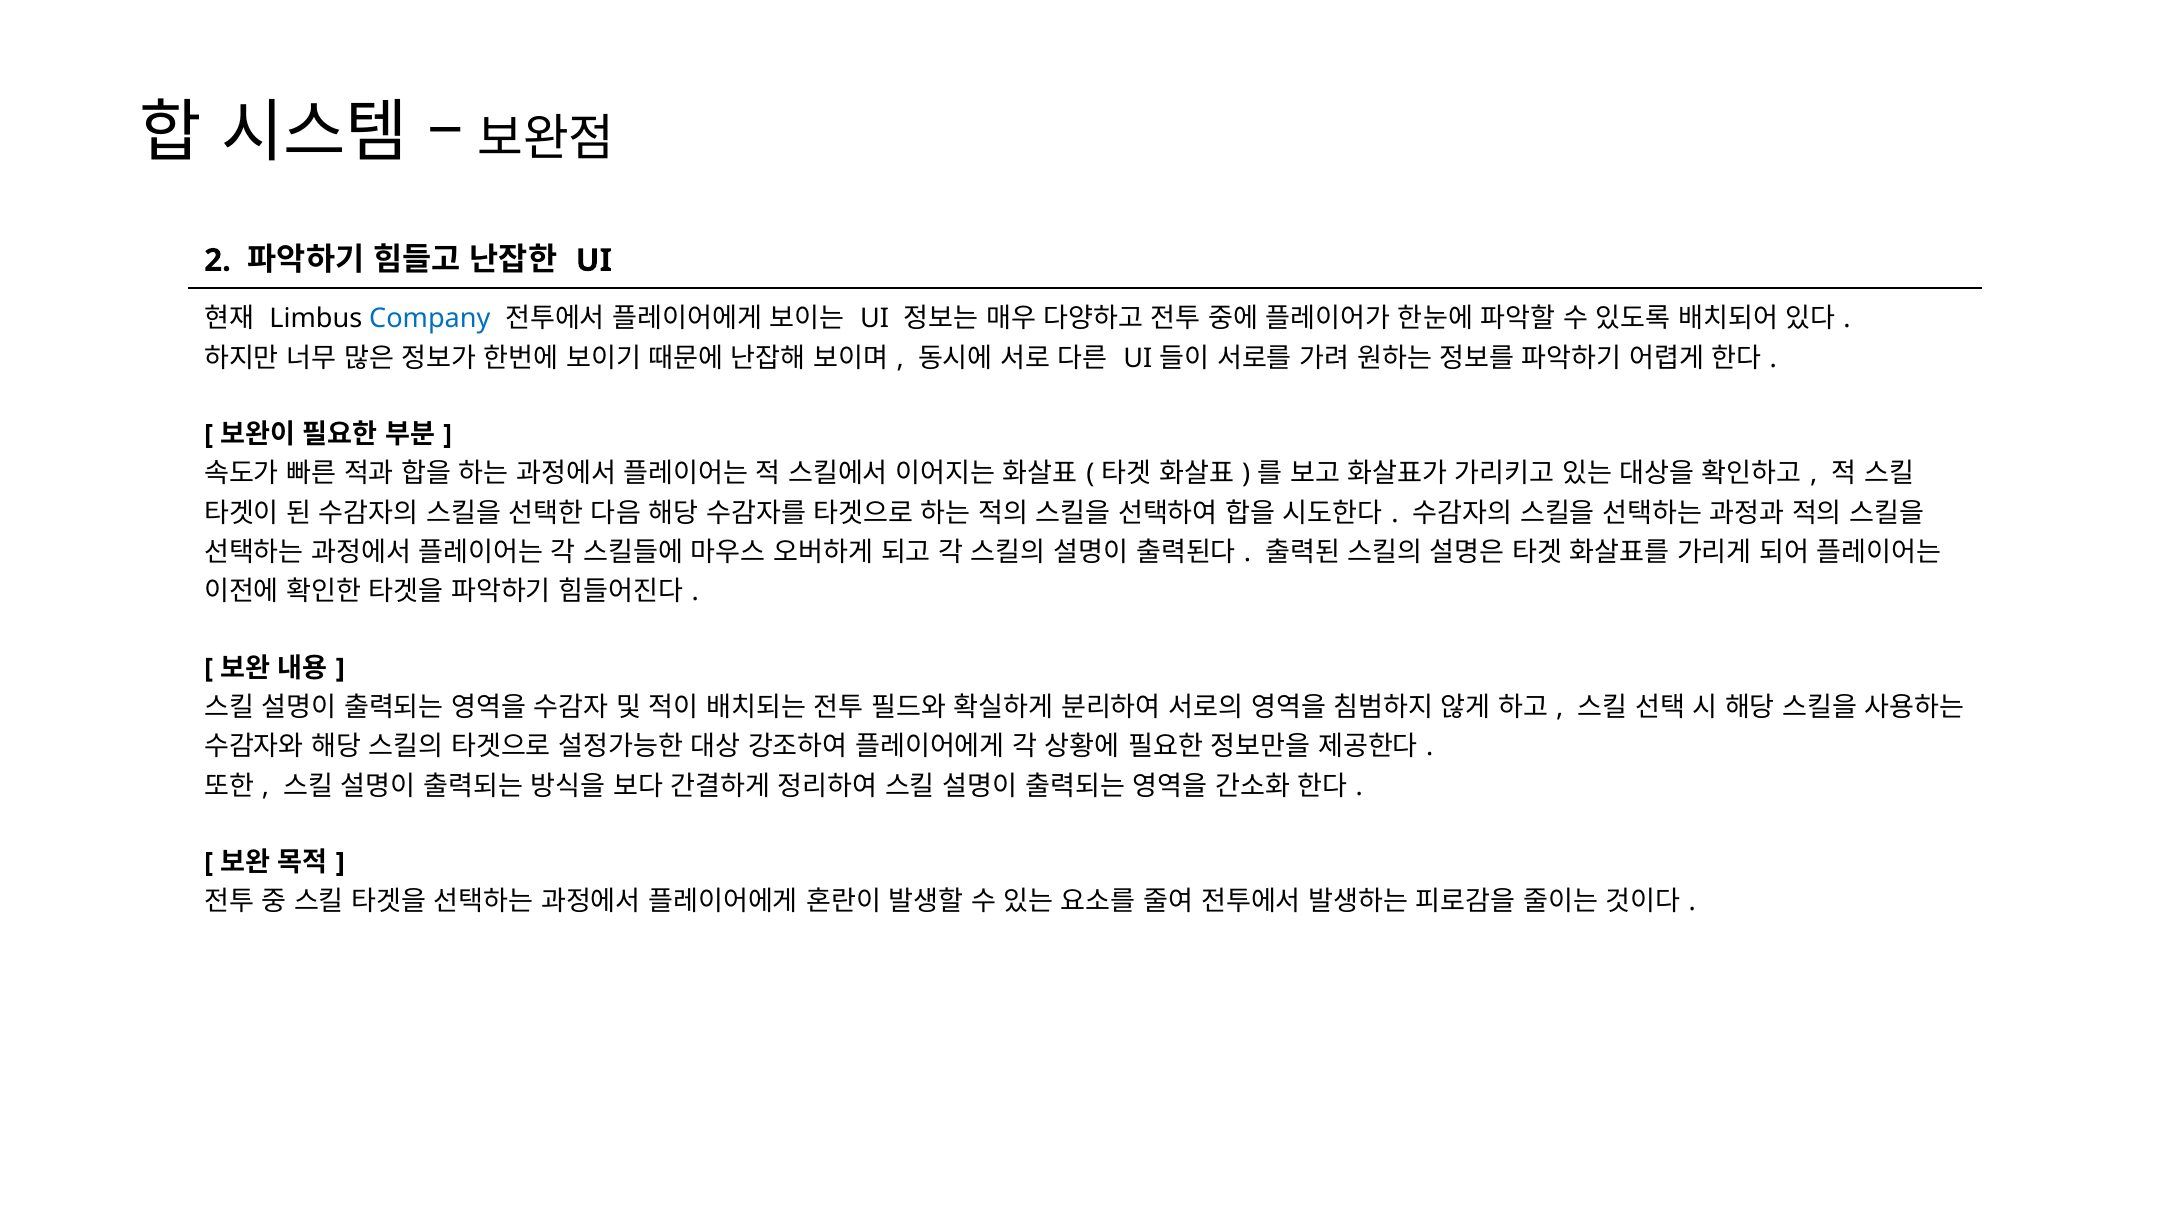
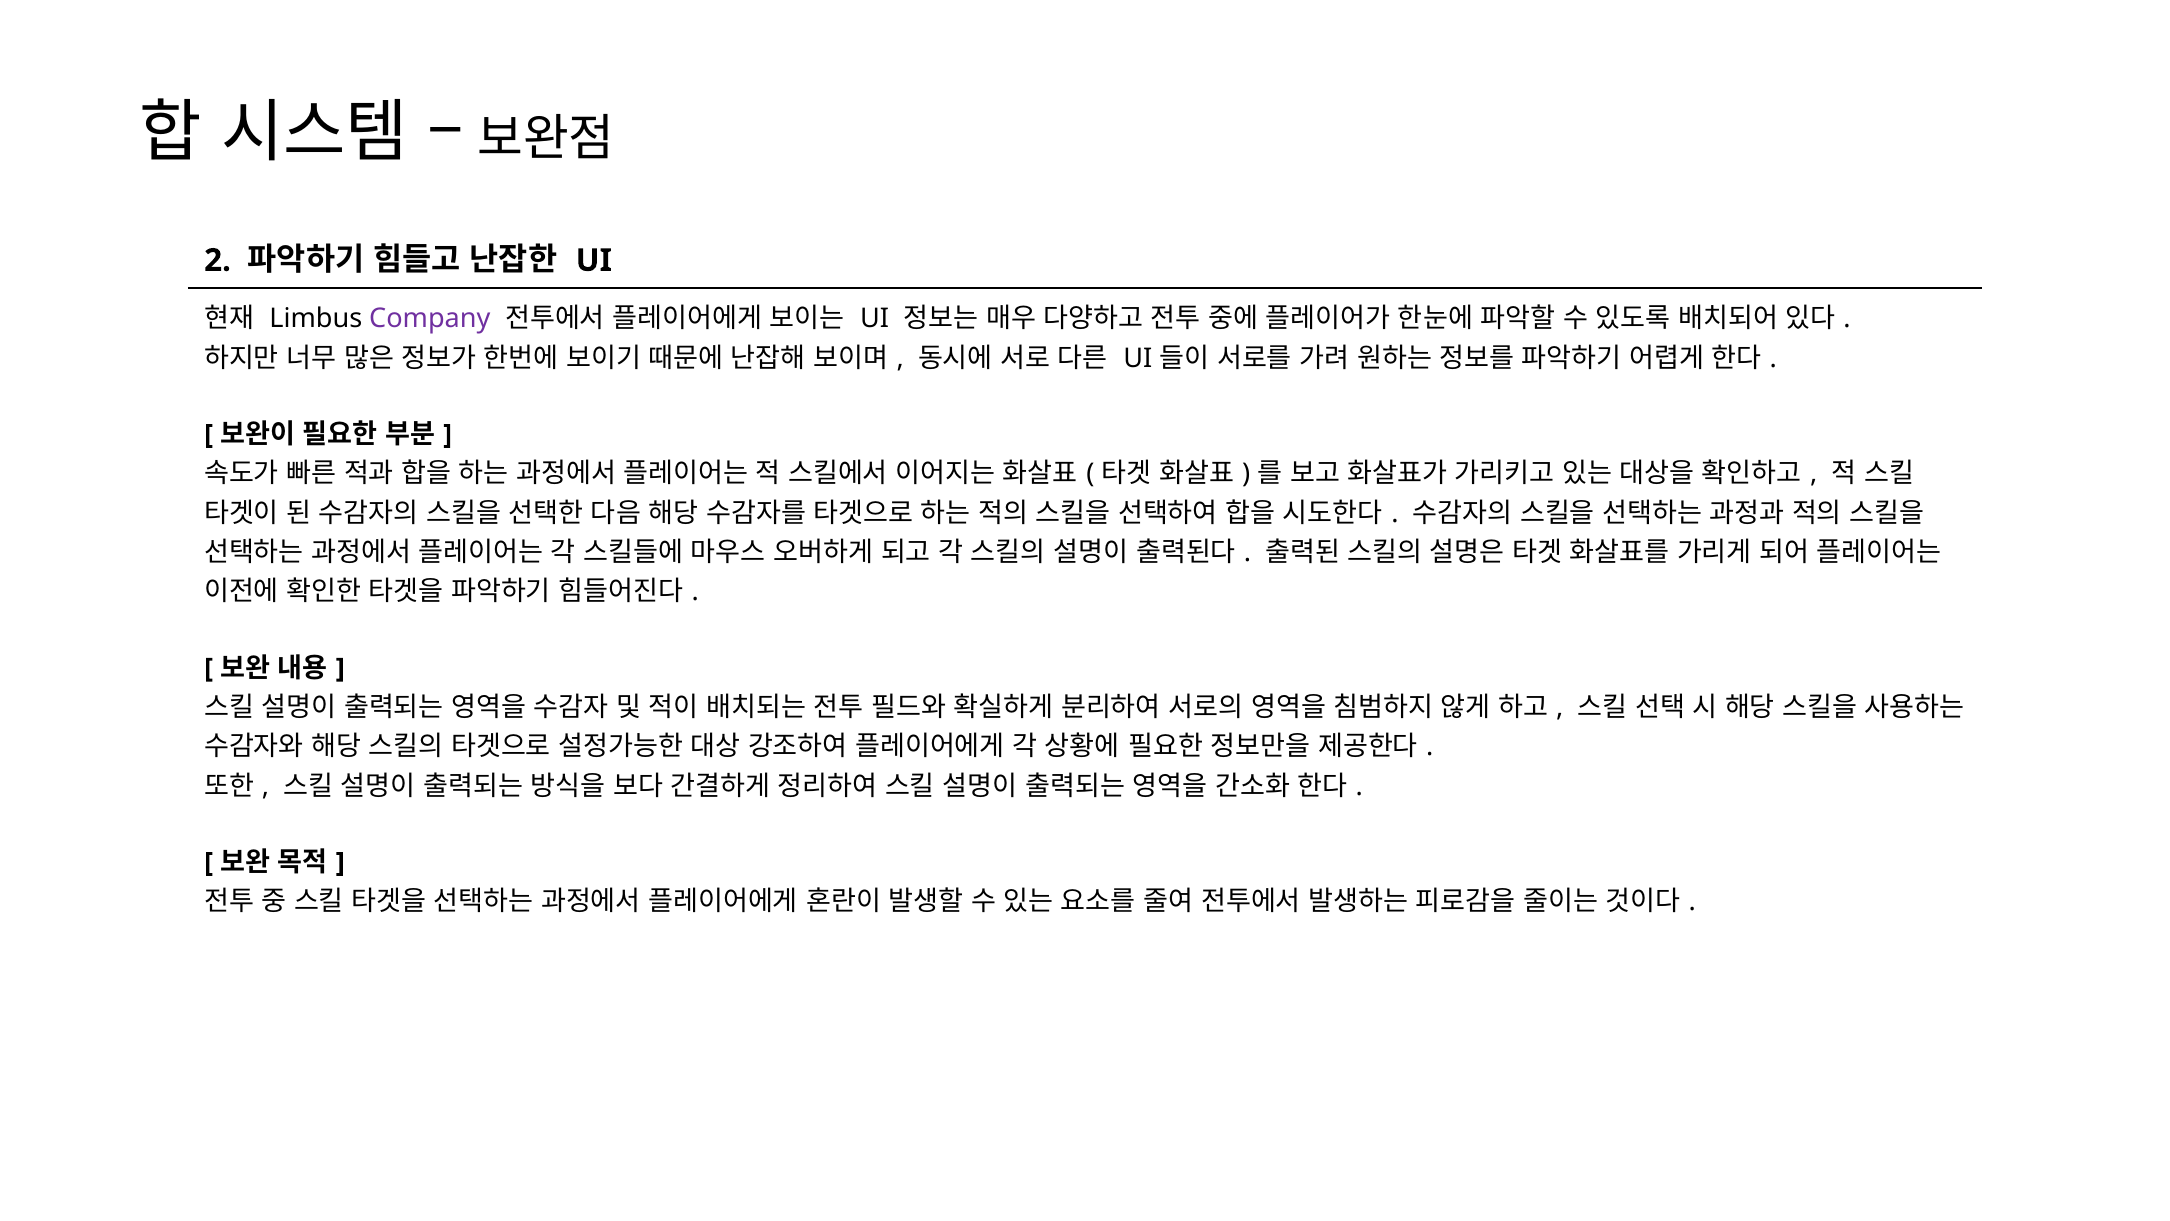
Company colour: blue -> purple (430, 319)
